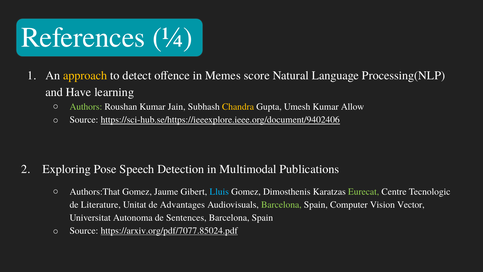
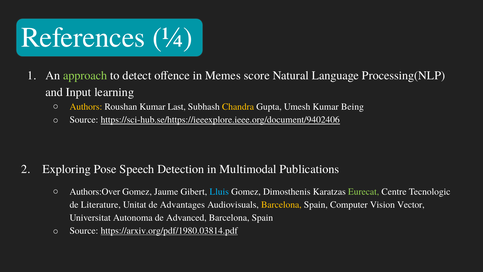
approach colour: yellow -> light green (85, 75)
Have: Have -> Input (79, 92)
Authors colour: light green -> yellow (86, 107)
Jain: Jain -> Last (177, 107)
Allow: Allow -> Being (352, 107)
Authors:That: Authors:That -> Authors:Over (95, 191)
Barcelona colour: light green -> yellow (281, 204)
Sentences: Sentences -> Advanced (186, 217)
https://arxiv.org/pdf/7077.85024.pdf: https://arxiv.org/pdf/7077.85024.pdf -> https://arxiv.org/pdf/1980.03814.pdf (169, 231)
